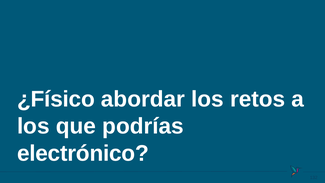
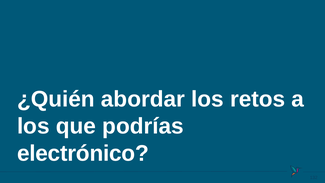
¿Físico: ¿Físico -> ¿Quién (56, 99)
